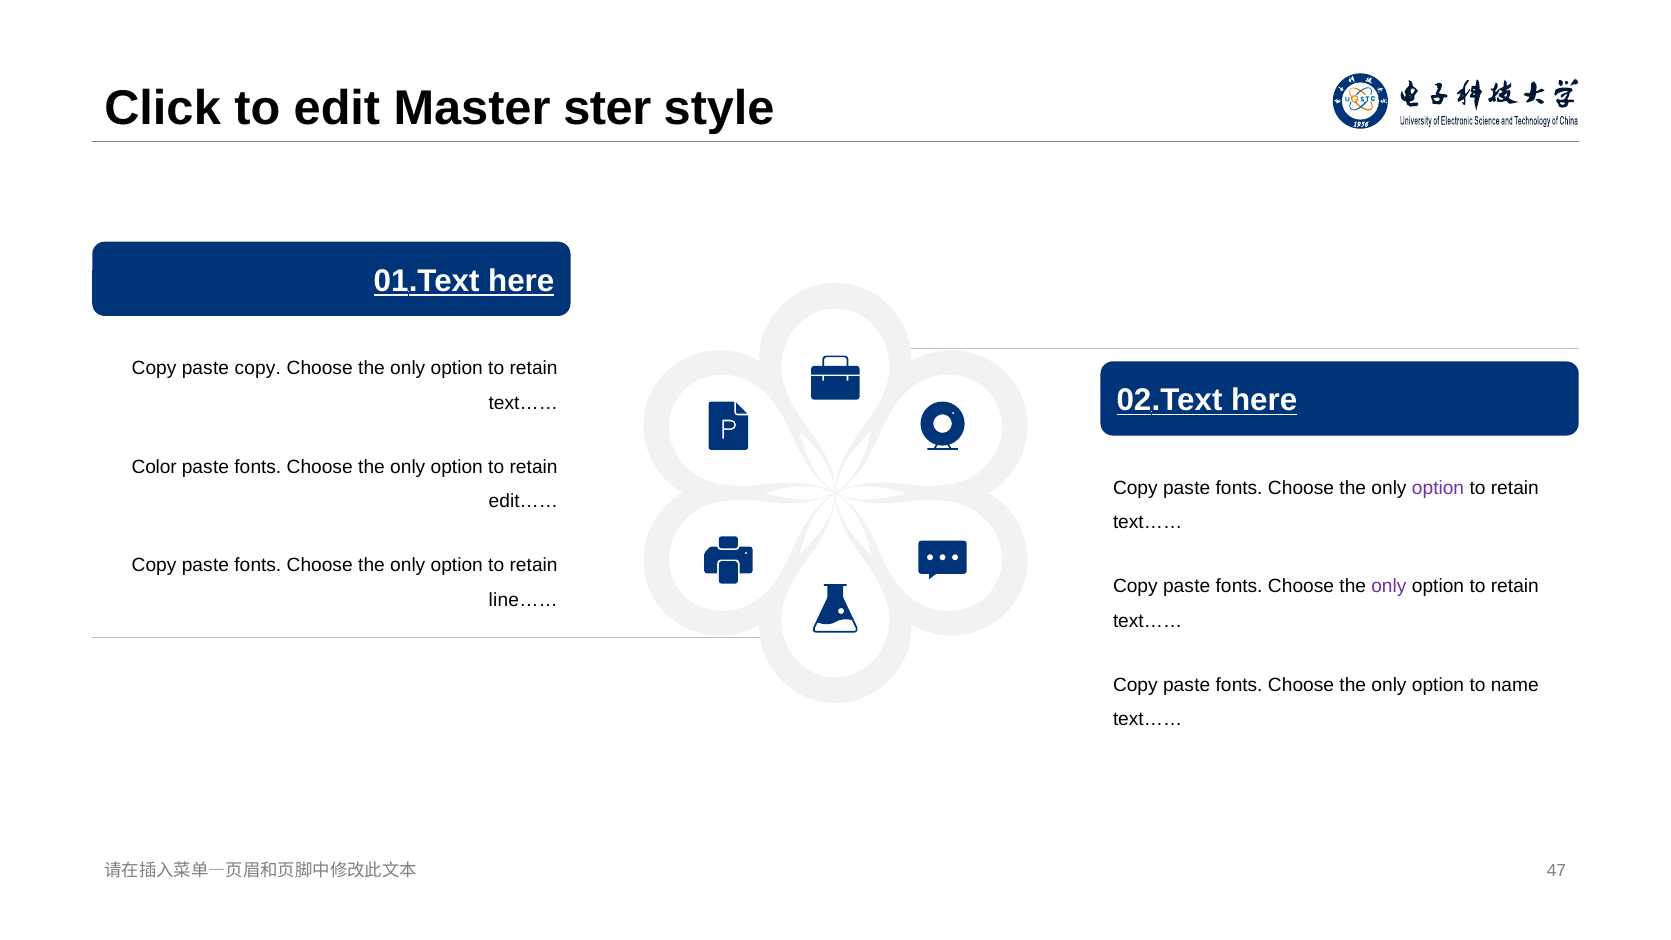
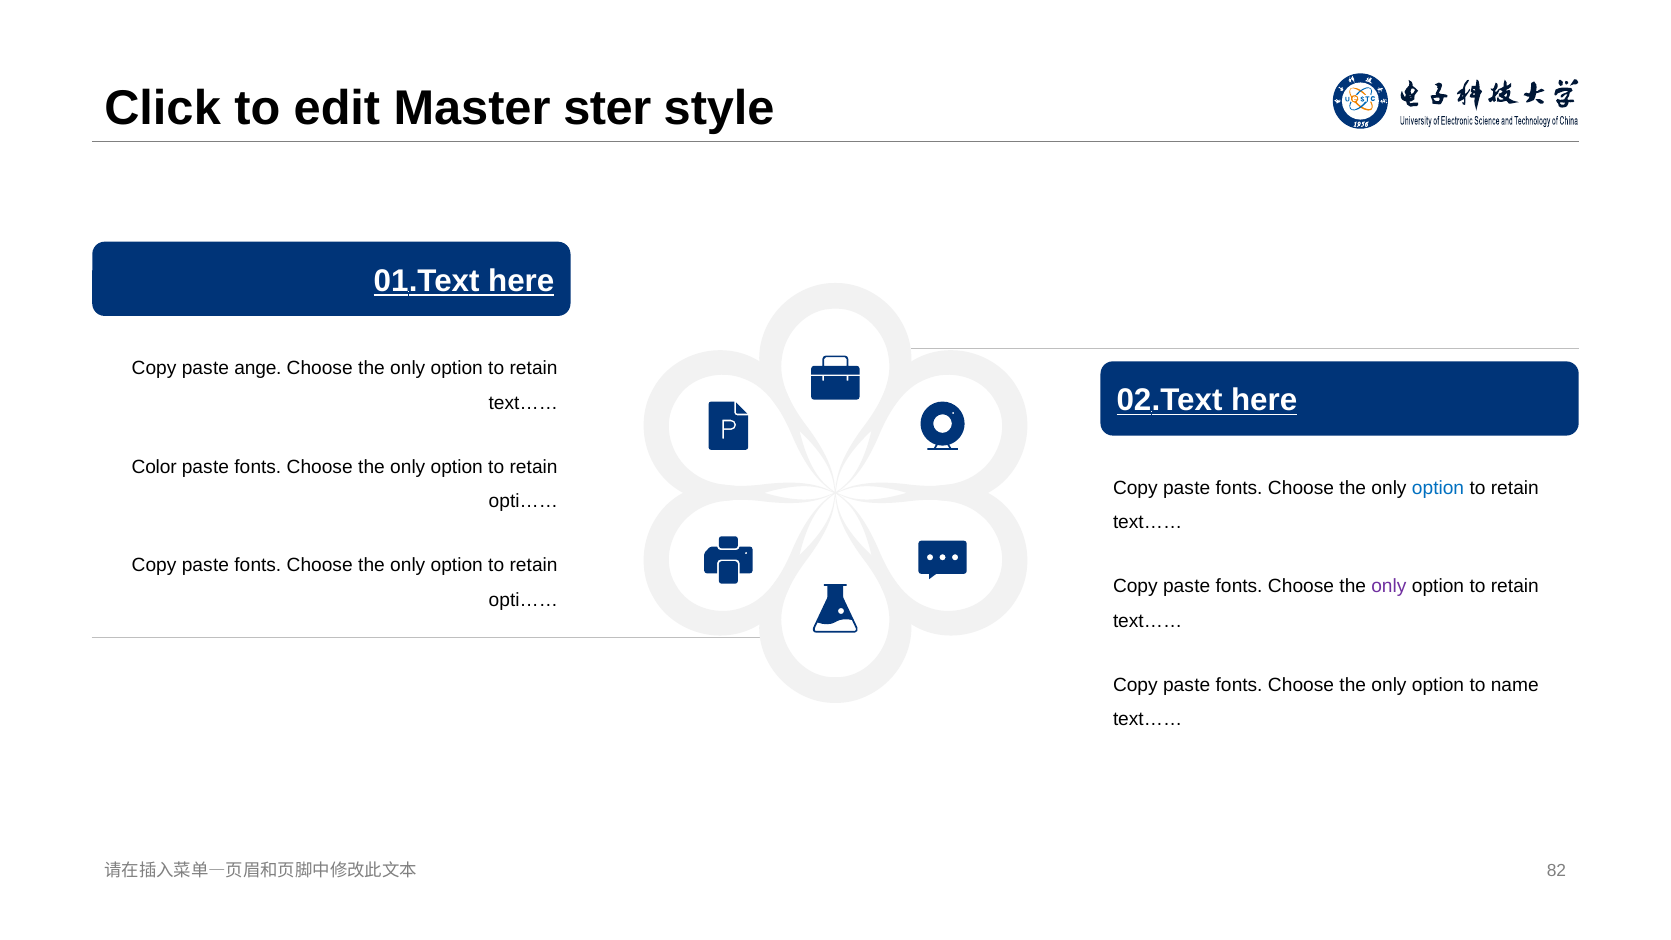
te copy: copy -> ange (258, 368)
option colour: purple -> blue (1438, 488)
edit……: edit…… -> opti…… (523, 501)
line……: line…… -> opti…… (523, 600)
47: 47 -> 82 (1556, 871)
